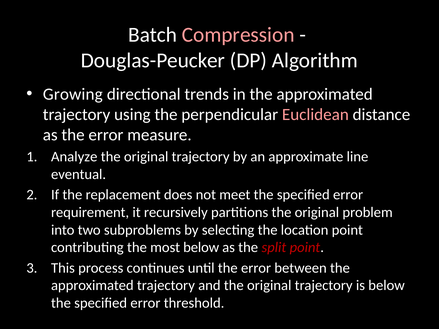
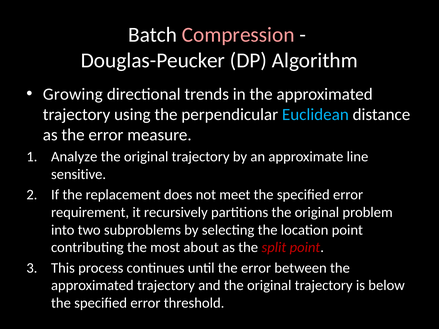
Euclidean colour: pink -> light blue (315, 115)
eventual: eventual -> sensitive (79, 174)
most below: below -> about (201, 248)
